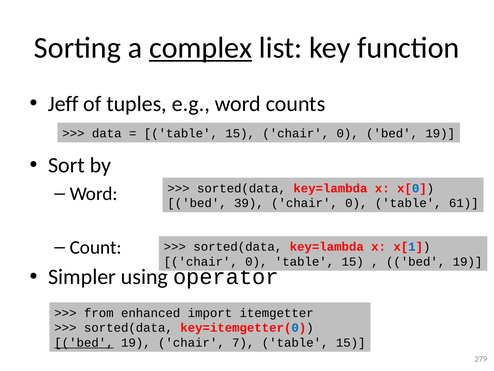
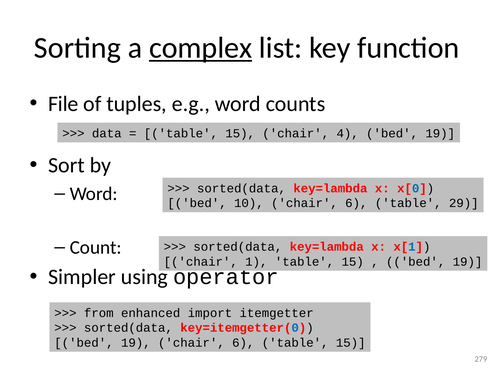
Jeff: Jeff -> File (63, 104)
15 chair 0: 0 -> 4 (348, 133)
39: 39 -> 10 (249, 203)
0: 0 -> 6 (356, 203)
61: 61 -> 29 (464, 203)
0: 0 -> 1 (256, 261)
bed underline: present -> none (84, 342)
19 chair 7: 7 -> 6 (243, 342)
